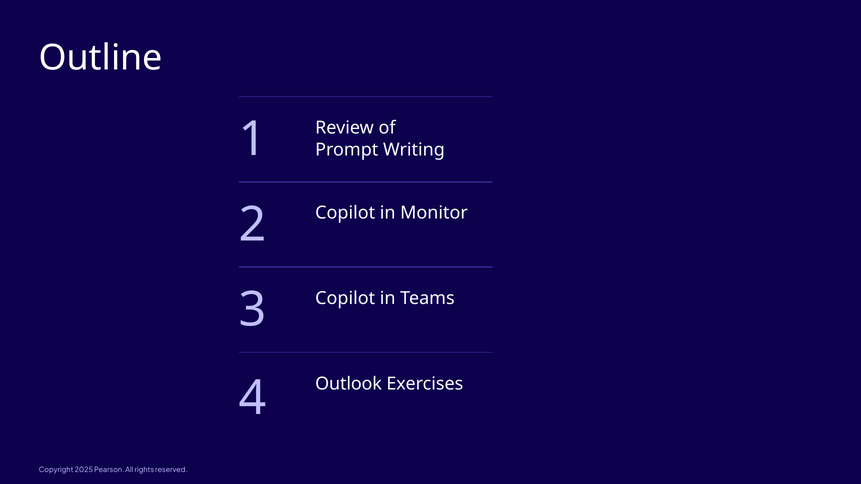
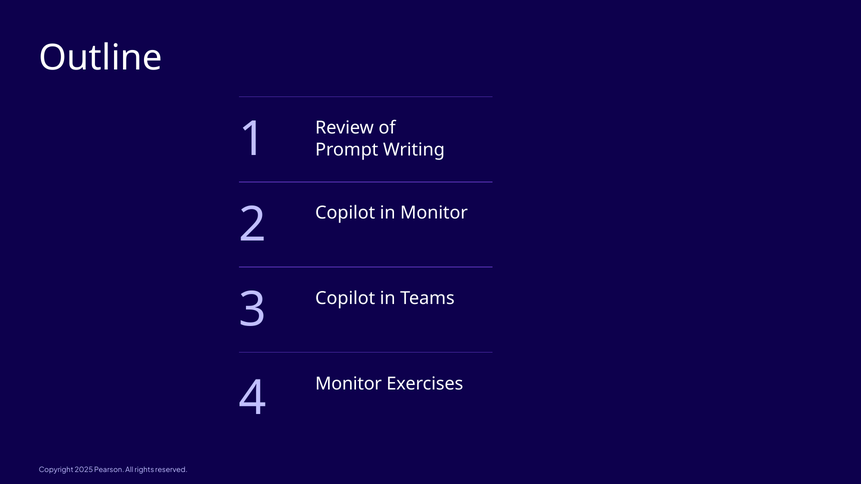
4 Outlook: Outlook -> Monitor (349, 384)
